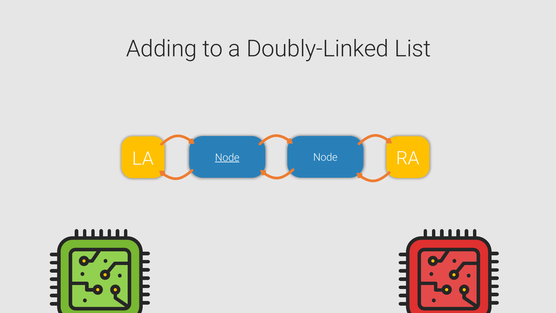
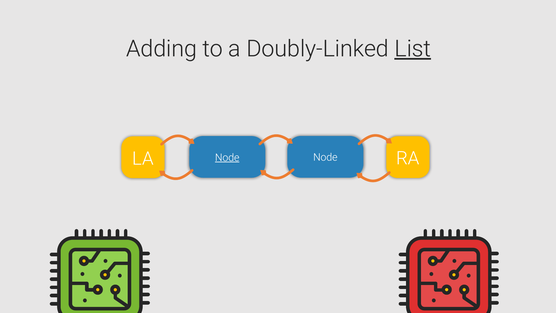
List underline: none -> present (413, 49)
